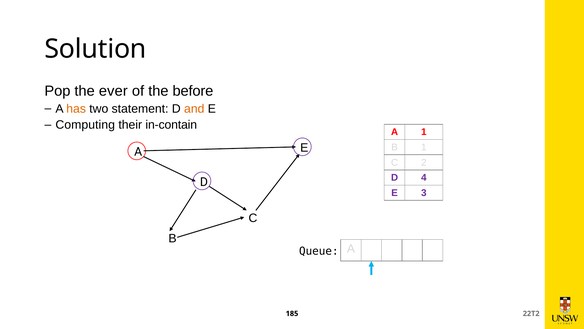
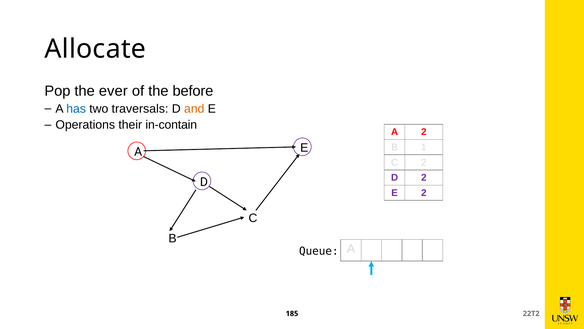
Solution: Solution -> Allocate (95, 49)
has colour: orange -> blue (76, 108)
statement: statement -> traversals (140, 108)
Computing: Computing -> Operations (85, 125)
A 1: 1 -> 2 (424, 132)
D 4: 4 -> 2 (424, 177)
E 3: 3 -> 2 (424, 193)
